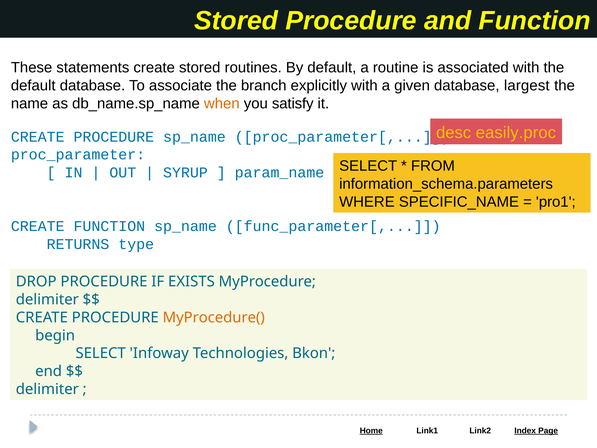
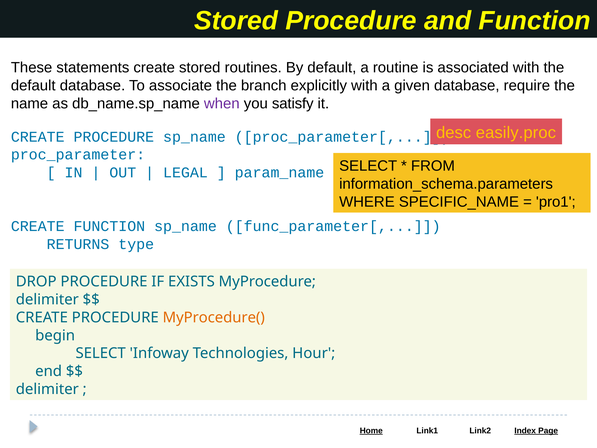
largest: largest -> require (527, 86)
when colour: orange -> purple (222, 103)
SYRUP: SYRUP -> LEGAL (185, 173)
Bkon: Bkon -> Hour (314, 353)
